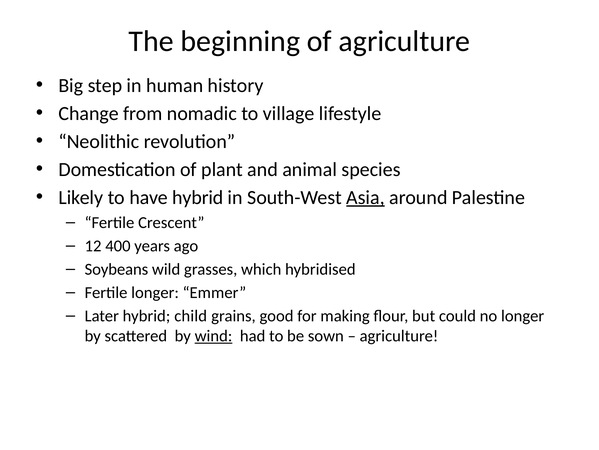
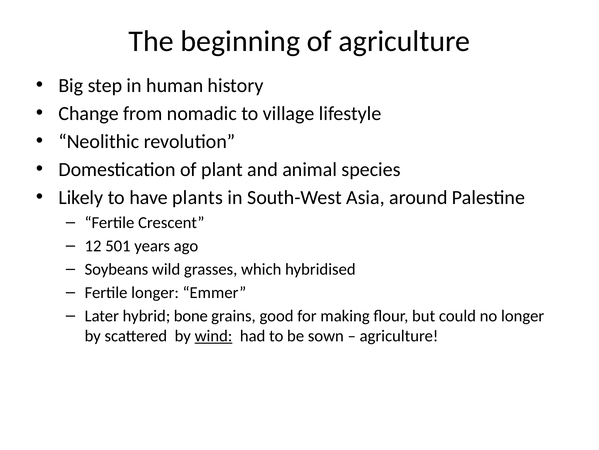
have hybrid: hybrid -> plants (198, 197)
Asia underline: present -> none (366, 197)
400: 400 -> 501 (118, 246)
child: child -> bone (191, 315)
